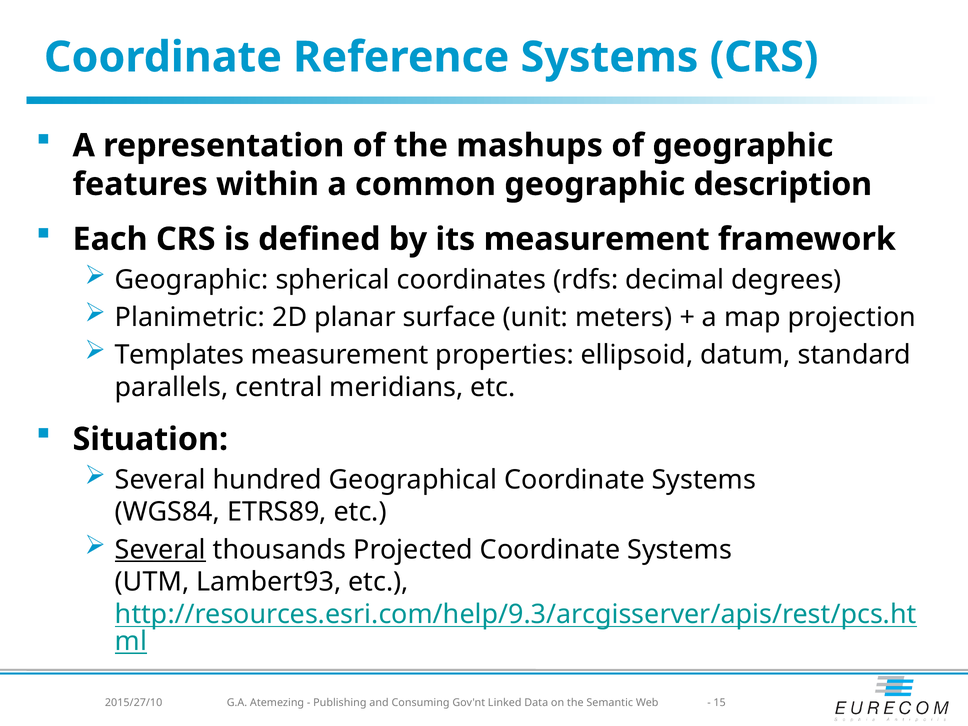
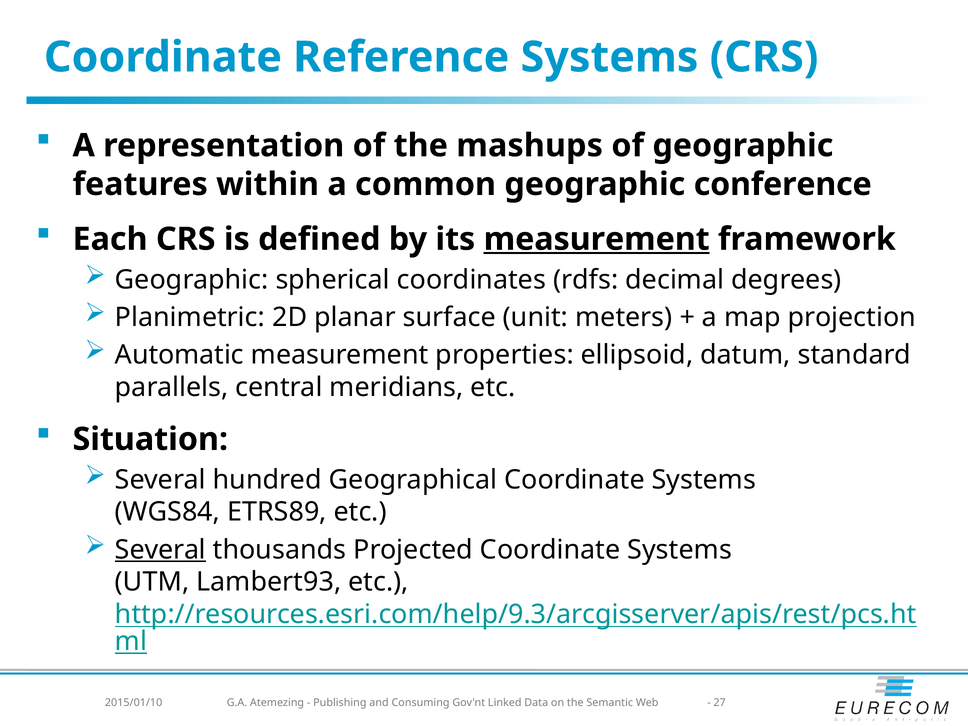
description: description -> conference (783, 184)
measurement underline: none -> present (597, 239)
Templates: Templates -> Automatic (179, 355)
2015/27/10: 2015/27/10 -> 2015/01/10 (134, 703)
15: 15 -> 27 (720, 703)
